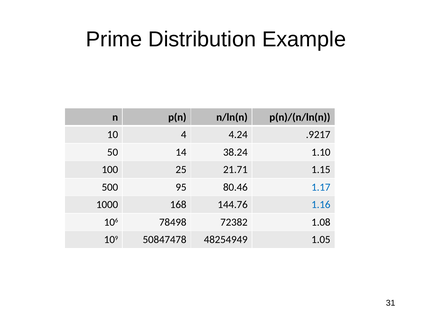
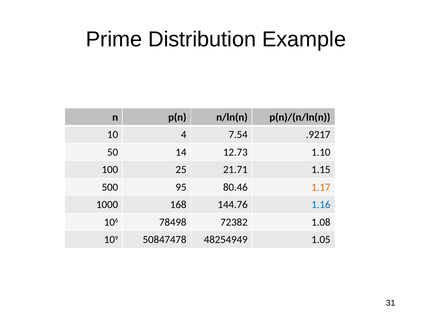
4.24: 4.24 -> 7.54 (238, 135)
38.24: 38.24 -> 12.73 (235, 152)
1.17 colour: blue -> orange (321, 187)
